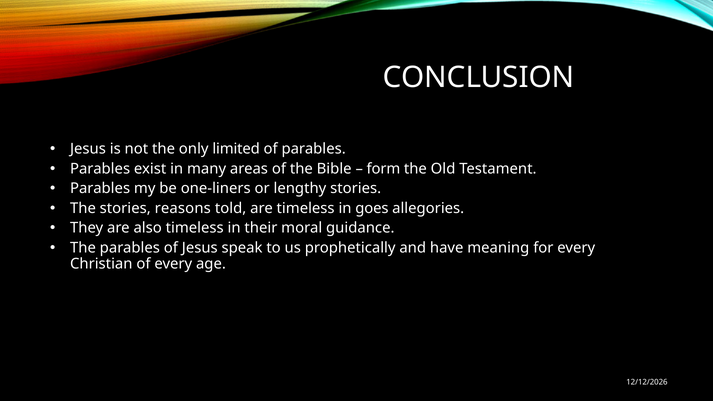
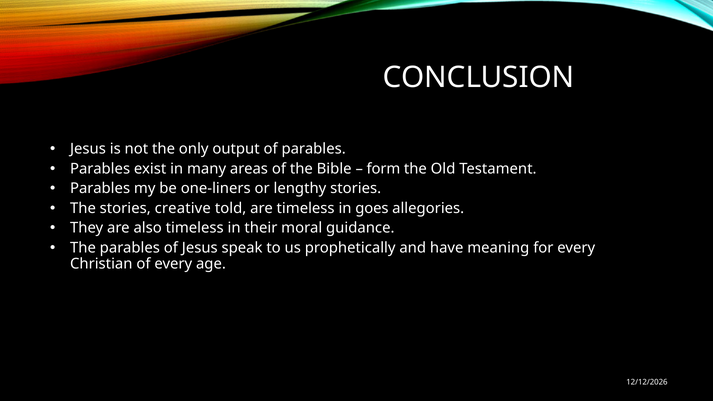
limited: limited -> output (236, 149)
reasons: reasons -> creative (183, 208)
